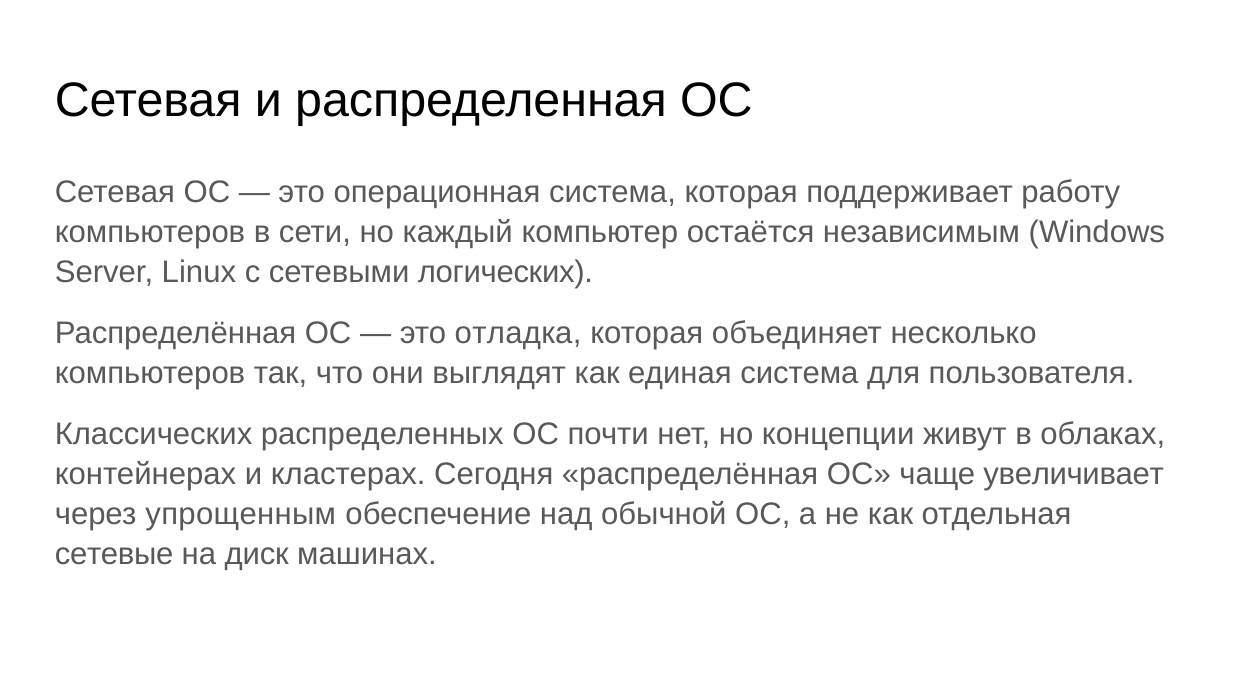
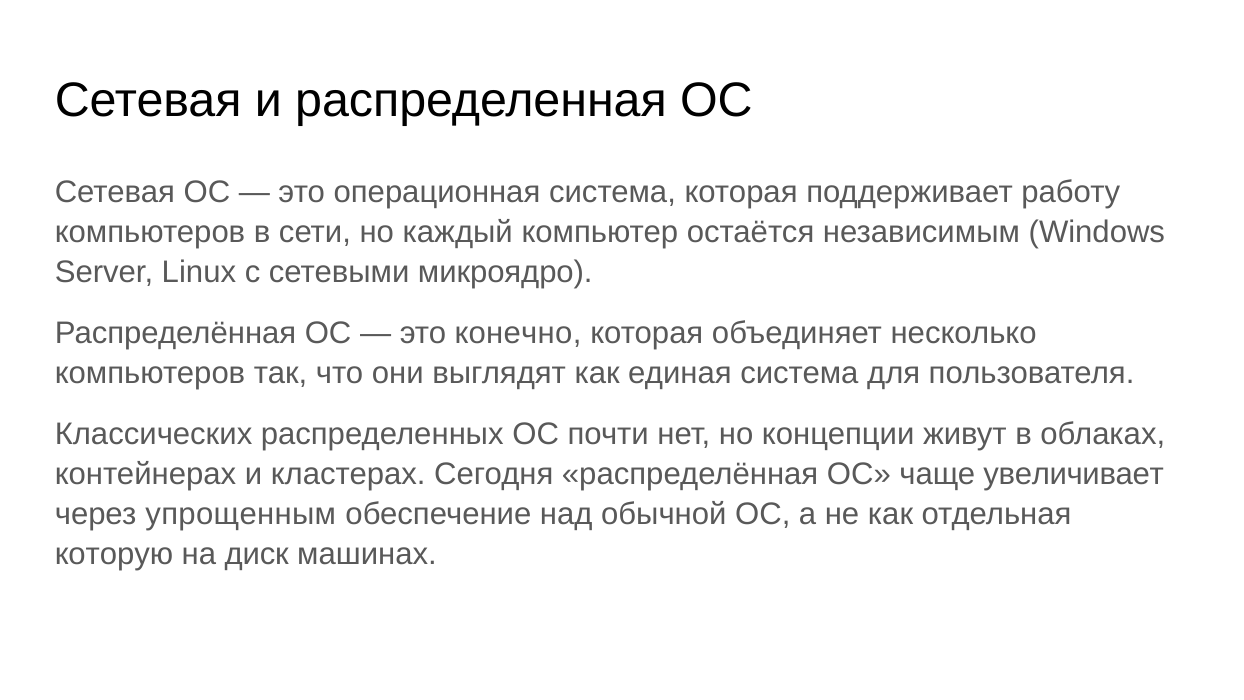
логических: логических -> микроядро (505, 272)
отладка: отладка -> конечно (518, 333)
сетевые: сетевые -> которую (114, 554)
